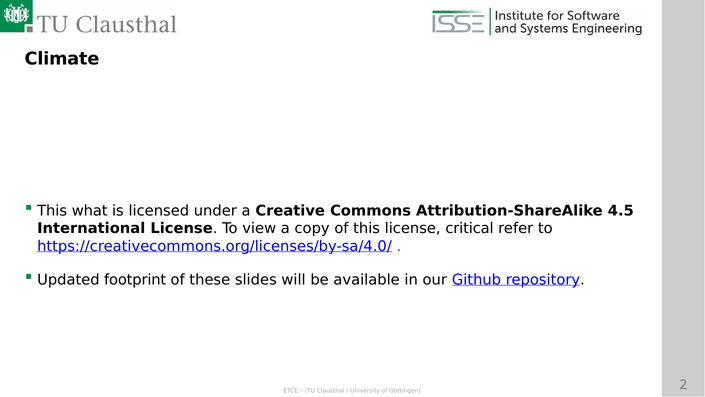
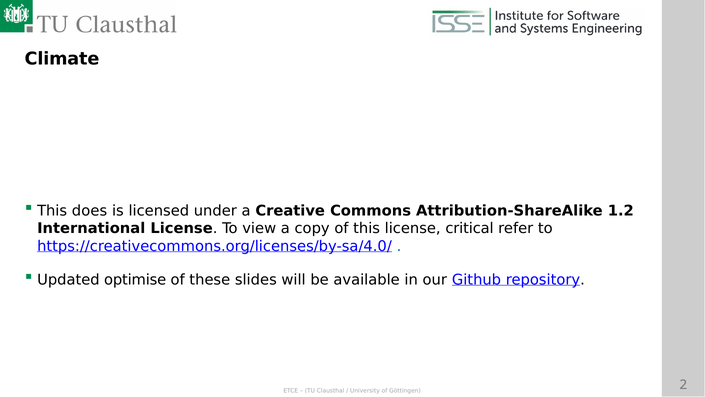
what: what -> does (90, 211)
4.5: 4.5 -> 1.2 (621, 211)
footprint: footprint -> optimise (135, 280)
